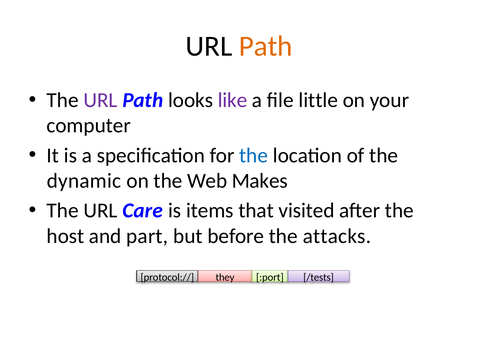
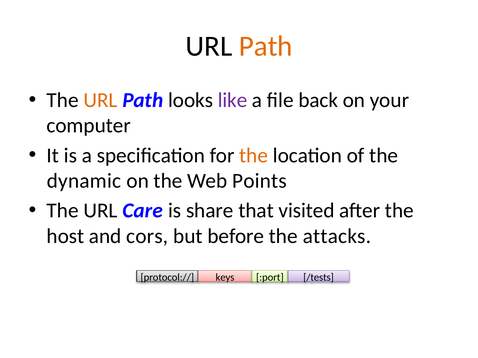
URL colour: purple -> orange (101, 100)
little: little -> back (318, 100)
the colour: blue -> orange (254, 156)
Makes: Makes -> Points (259, 181)
items: items -> share (210, 211)
part: part -> cors (147, 236)
they: they -> keys (225, 278)
